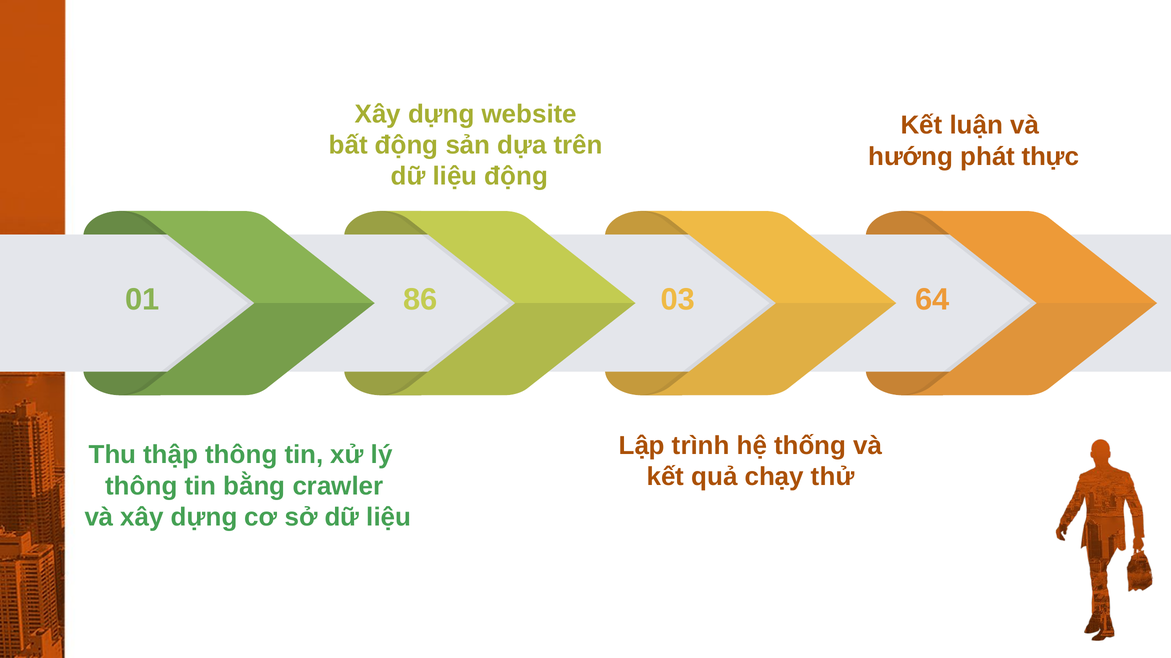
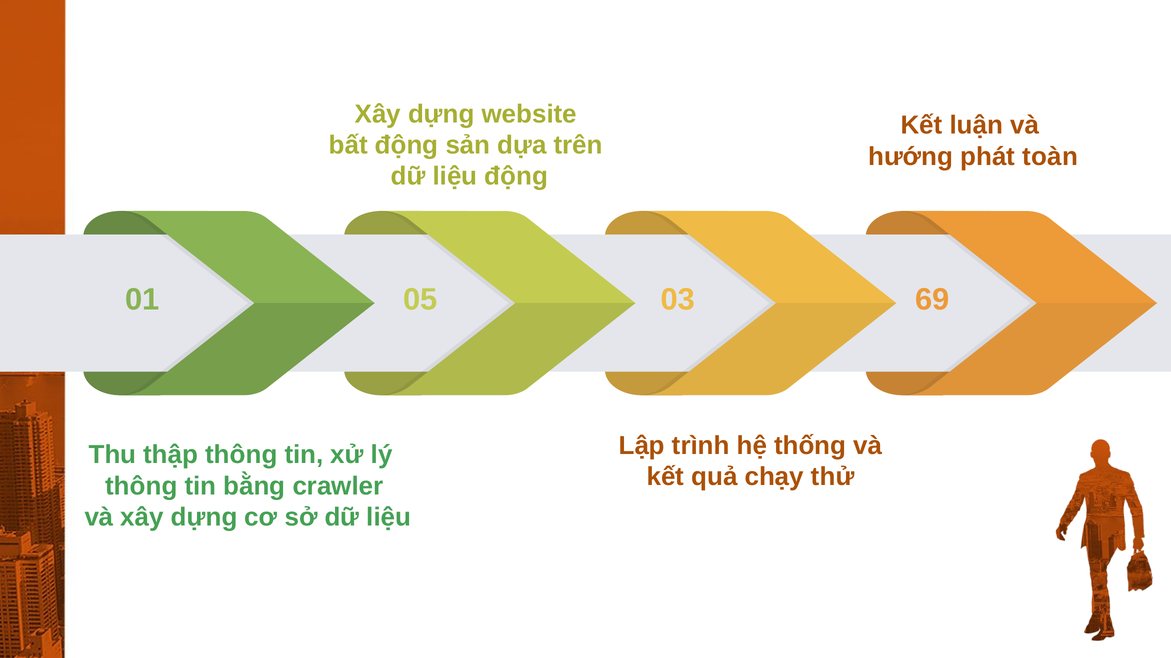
thực: thực -> toàn (1050, 157)
86: 86 -> 05 (420, 300)
64: 64 -> 69 (932, 300)
